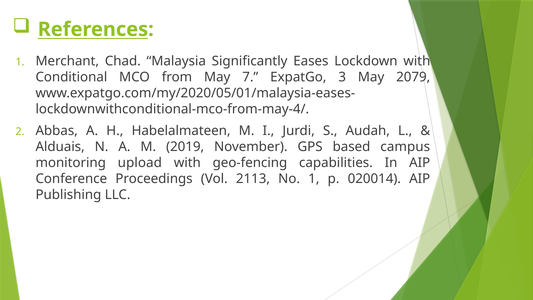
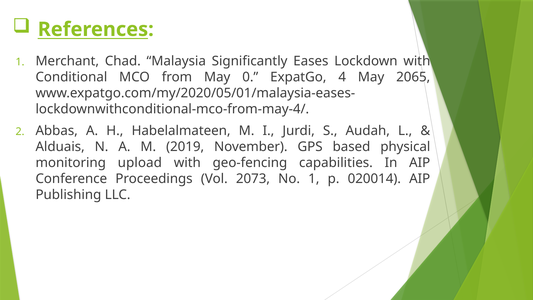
7: 7 -> 0 (250, 77)
3: 3 -> 4 (342, 77)
2079: 2079 -> 2065 (413, 77)
campus: campus -> physical (405, 147)
2113: 2113 -> 2073 (253, 179)
